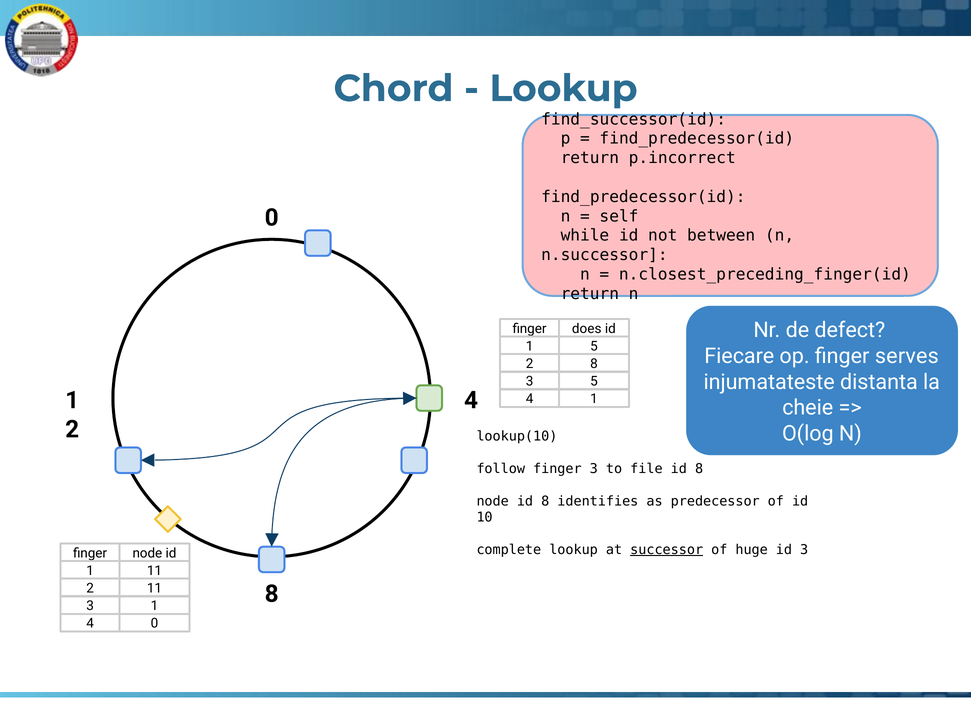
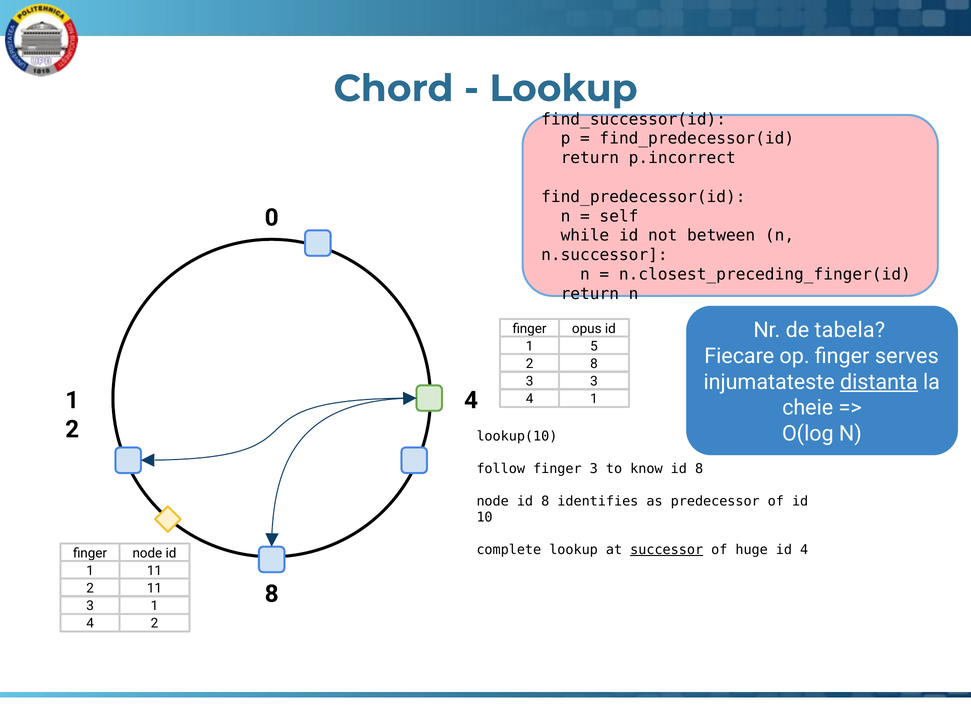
defect: defect -> tabela (850, 330)
does: does -> opus (587, 329)
distanta underline: none -> present (879, 382)
3 5: 5 -> 3 (594, 382)
file: file -> know (646, 469)
id 3: 3 -> 4 (804, 550)
4 0: 0 -> 2 (155, 624)
